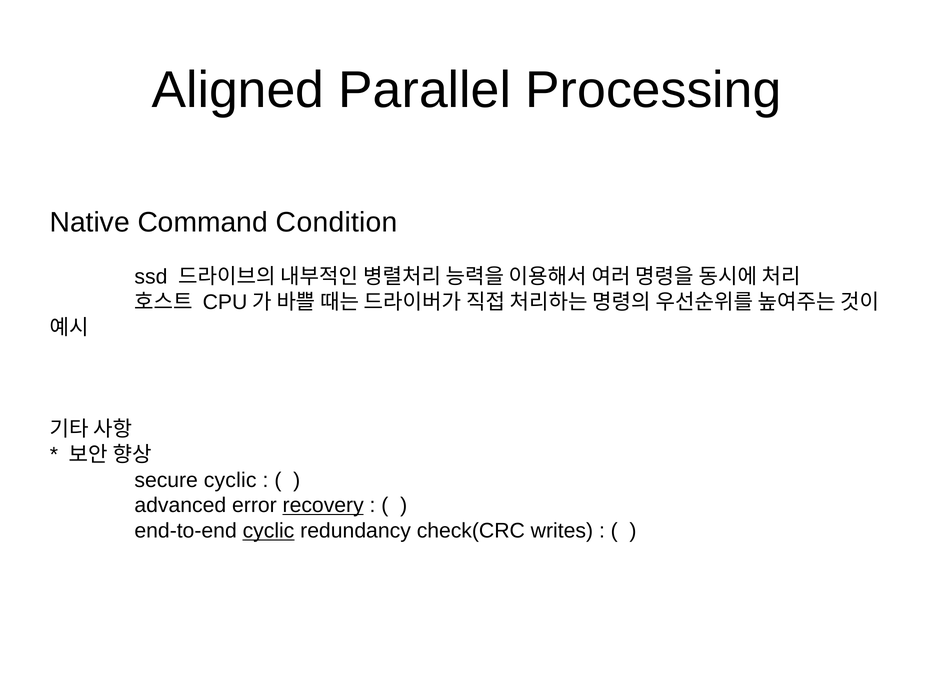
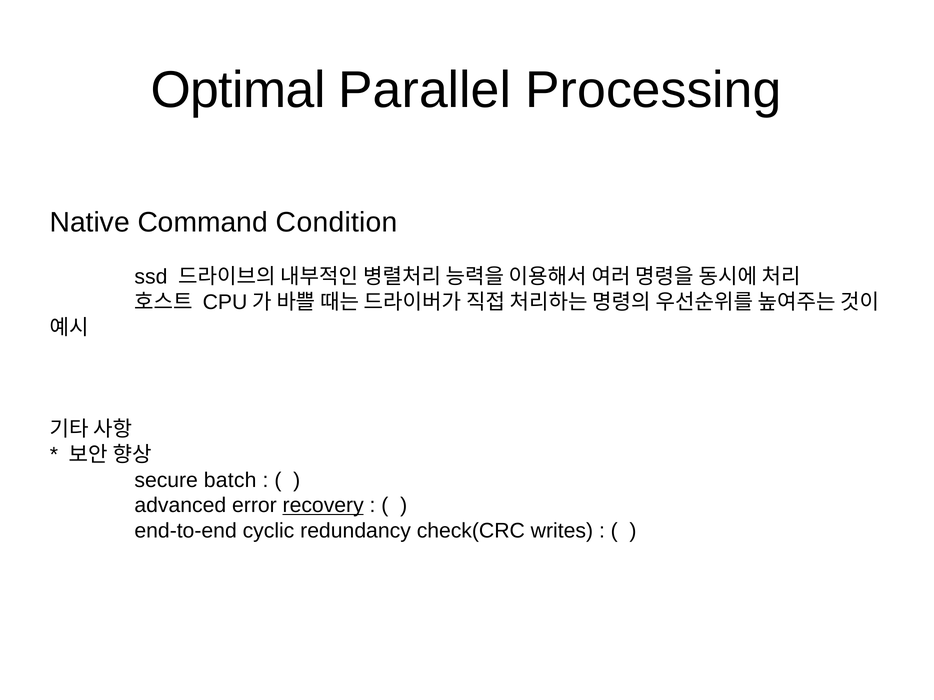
Aligned: Aligned -> Optimal (238, 90)
secure cyclic: cyclic -> batch (230, 480)
cyclic underline: present -> none (269, 531)
